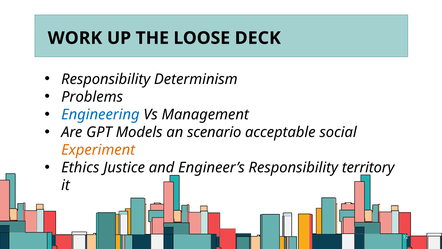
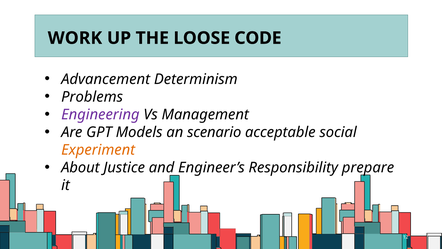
DECK: DECK -> CODE (258, 38)
Responsibility: Responsibility -> Advancement (106, 79)
Engineering colour: blue -> purple (100, 114)
Ethics: Ethics -> About (80, 167)
territory: territory -> prepare (368, 167)
